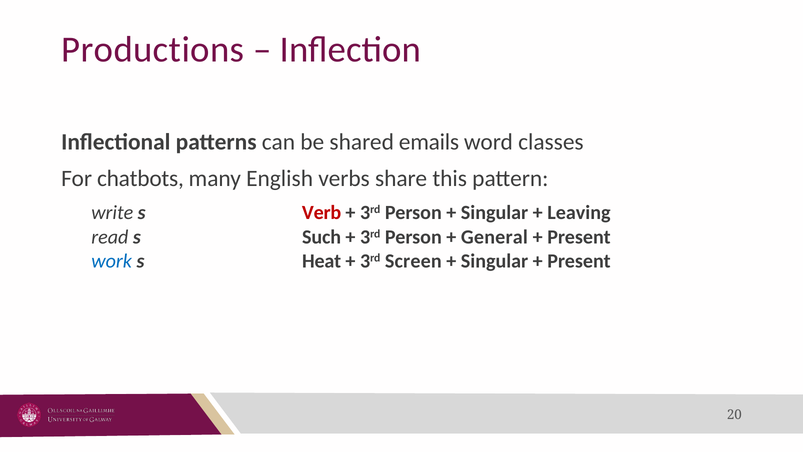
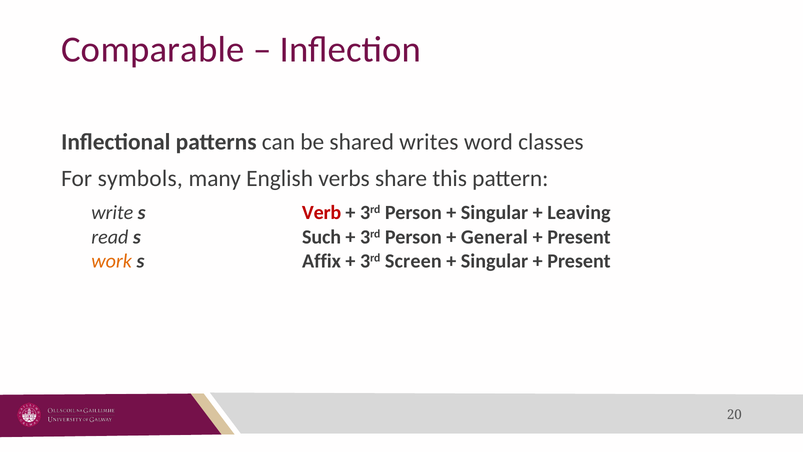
Productions: Productions -> Comparable (153, 50)
emails: emails -> writes (429, 142)
chatbots: chatbots -> symbols (140, 178)
work colour: blue -> orange (112, 261)
Heat: Heat -> Affix (322, 261)
